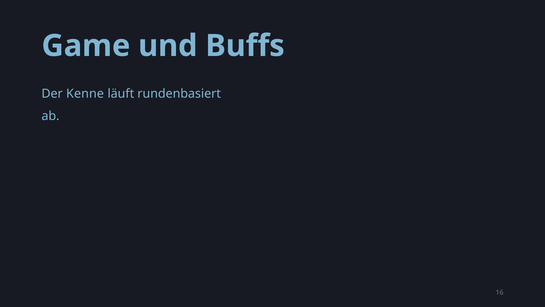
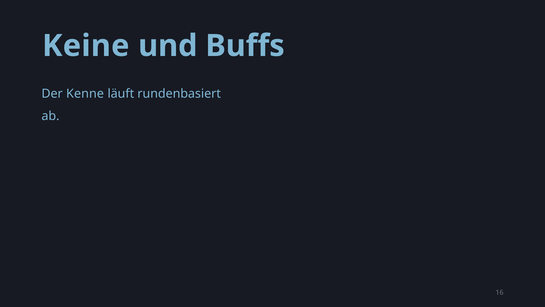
Game: Game -> Keine (86, 46)
